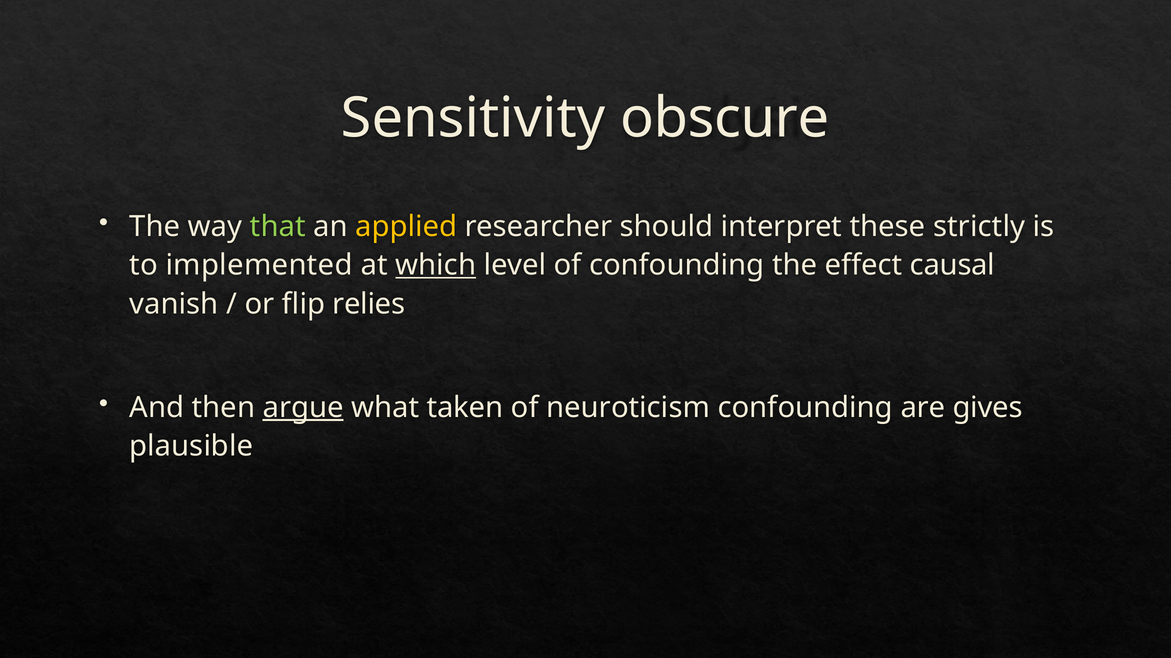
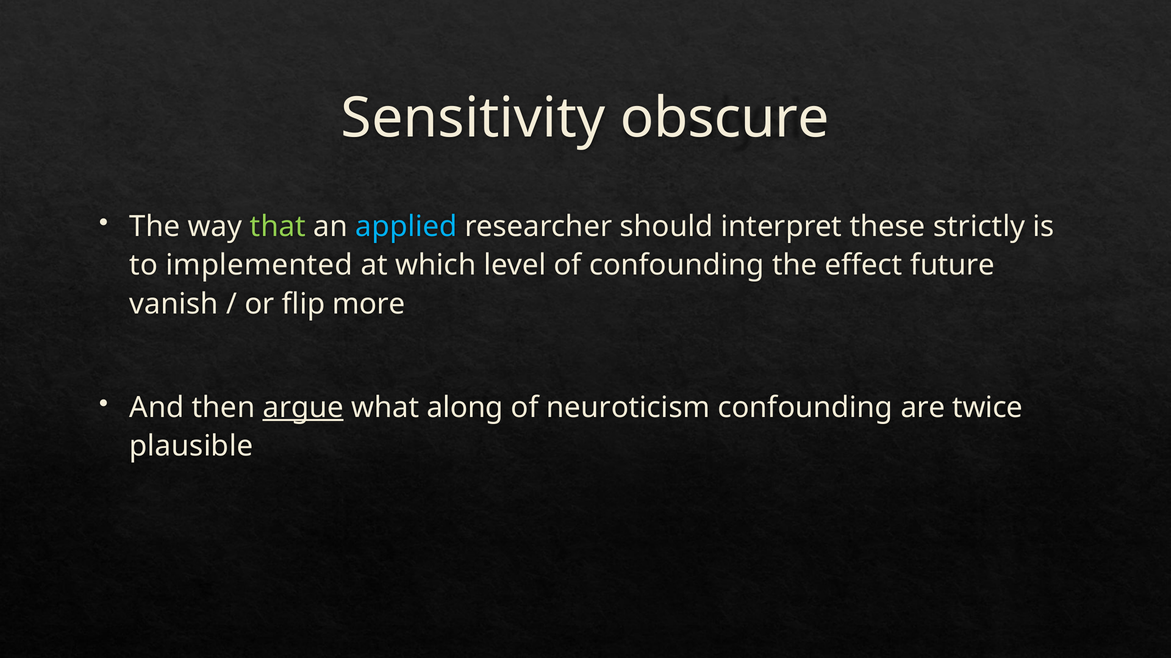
applied colour: yellow -> light blue (406, 227)
which underline: present -> none (436, 266)
causal: causal -> future (952, 266)
relies: relies -> more (369, 304)
taken: taken -> along (465, 408)
gives: gives -> twice (988, 408)
